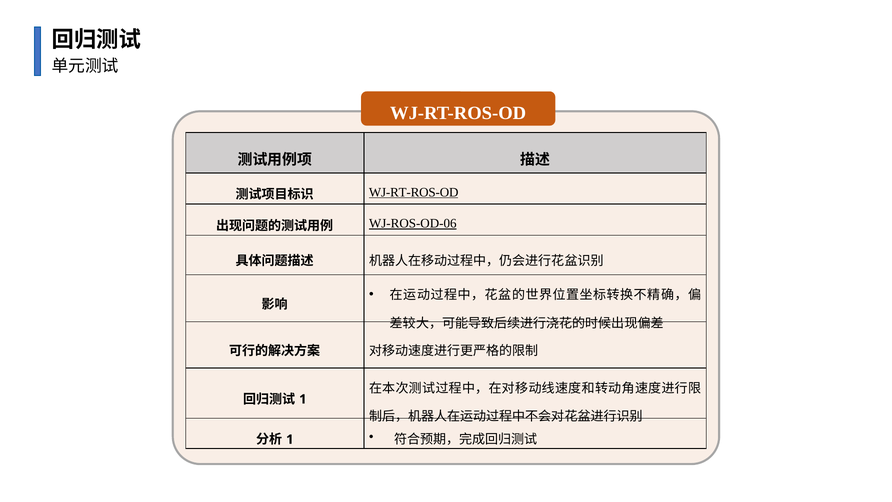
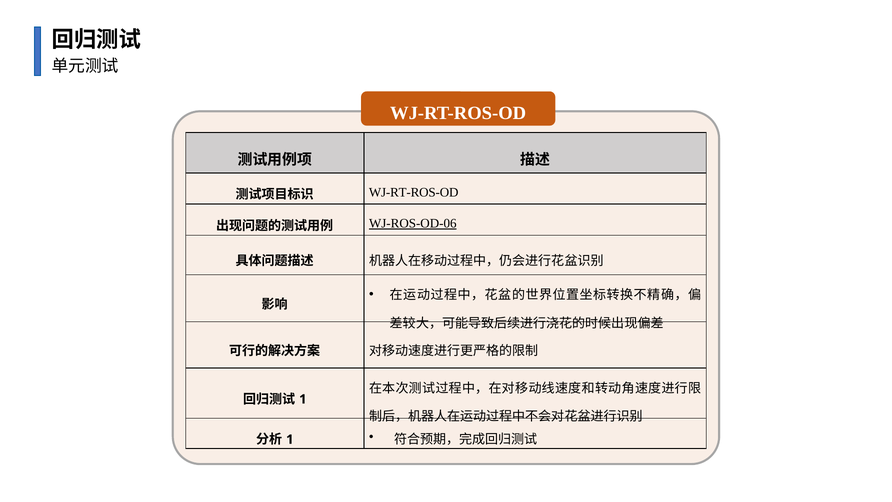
WJ-RT-ROS-OD underline: present -> none (414, 192)
